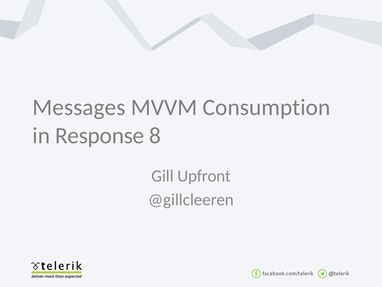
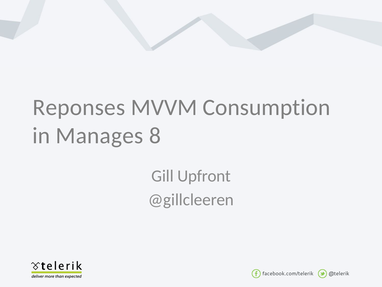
Messages: Messages -> Reponses (79, 107)
Response: Response -> Manages (99, 135)
